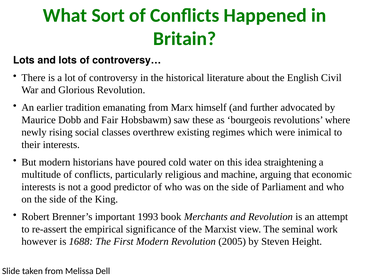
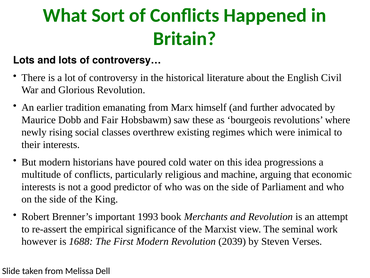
straightening: straightening -> progressions (290, 162)
2005: 2005 -> 2039 (232, 241)
Height: Height -> Verses (307, 241)
